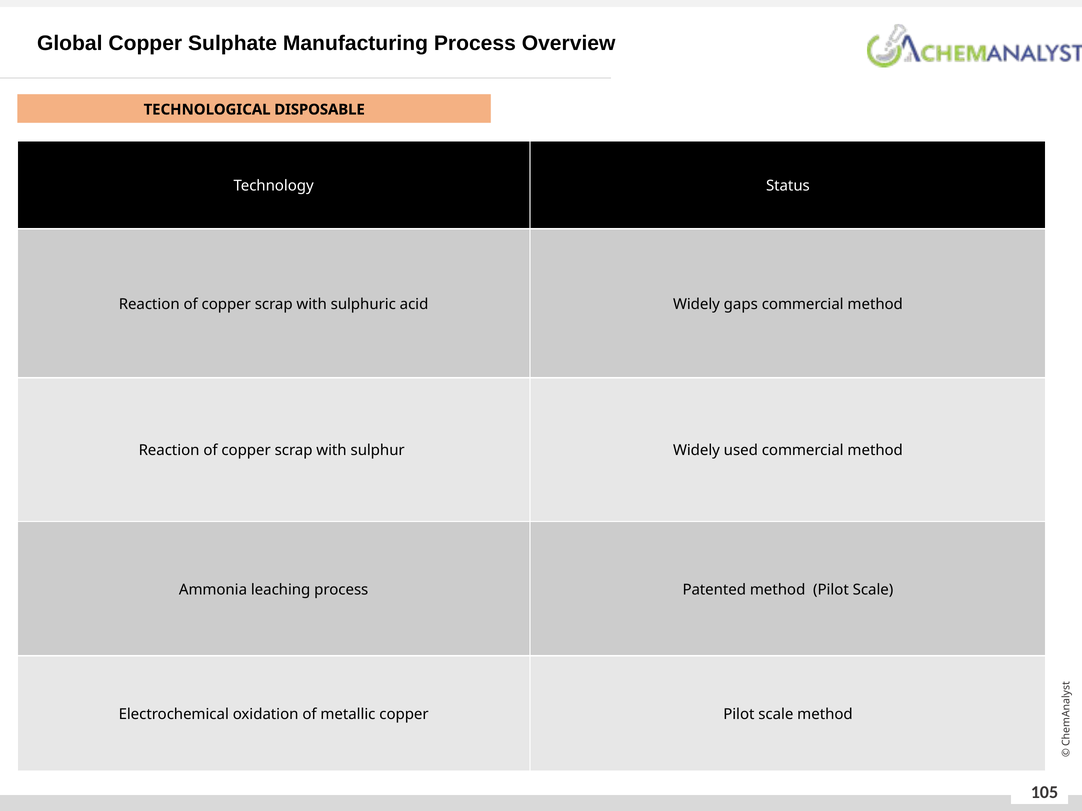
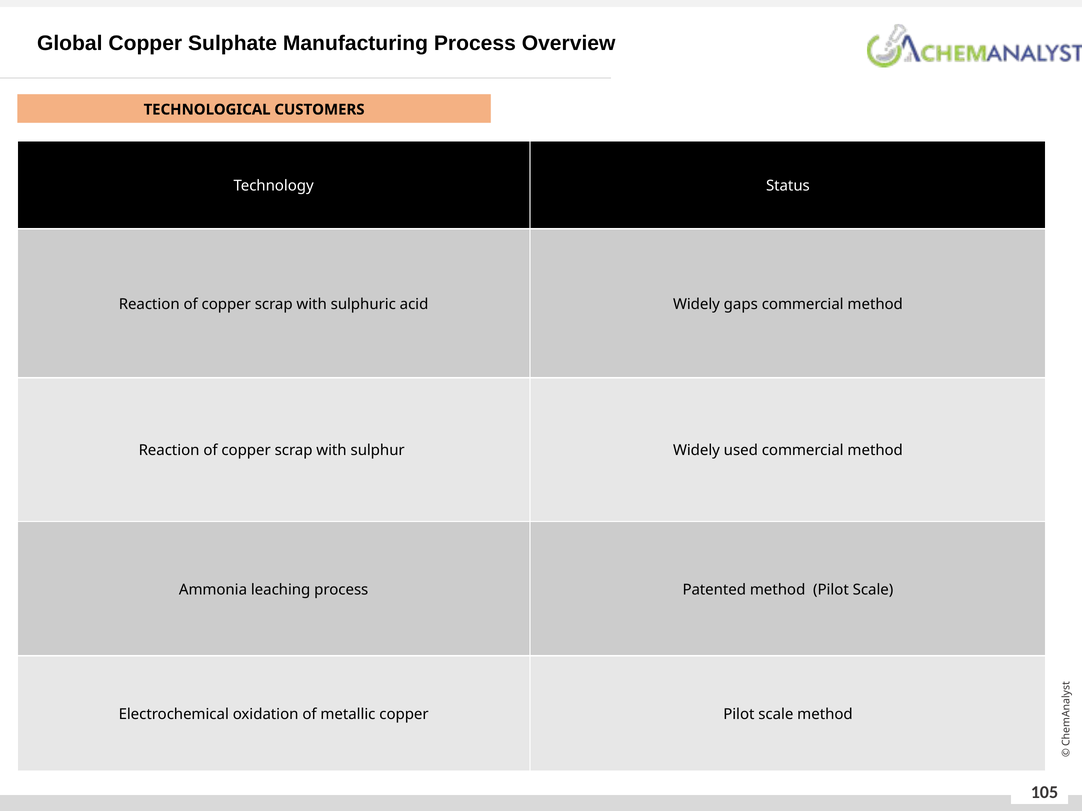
DISPOSABLE: DISPOSABLE -> CUSTOMERS (319, 110)
